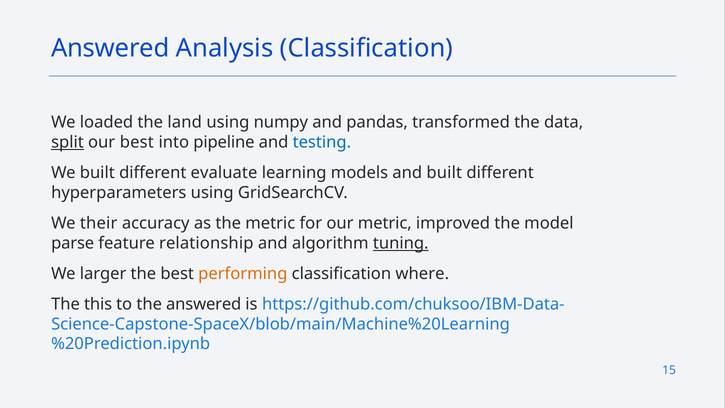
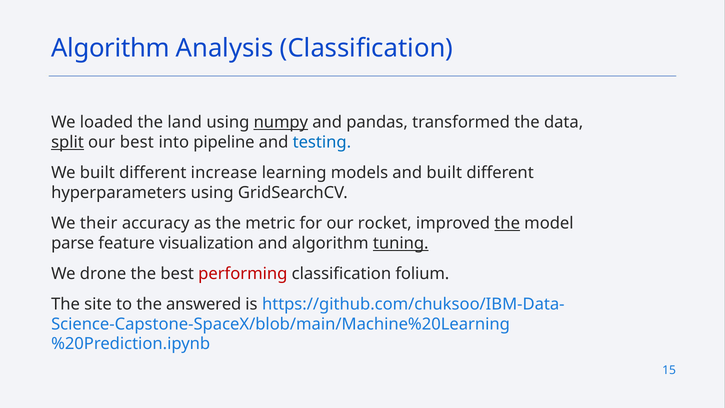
Answered: Answered -> Algorithm (110, 48)
numpy underline: none -> present (281, 122)
evaluate: evaluate -> increase (224, 173)
our metric: metric -> rocket (385, 223)
the underline: none -> present (507, 223)
relationship: relationship -> visualization (206, 243)
larger: larger -> drone (103, 274)
performing colour: orange -> red (243, 274)
where: where -> folium (422, 274)
this: this -> site (98, 304)
